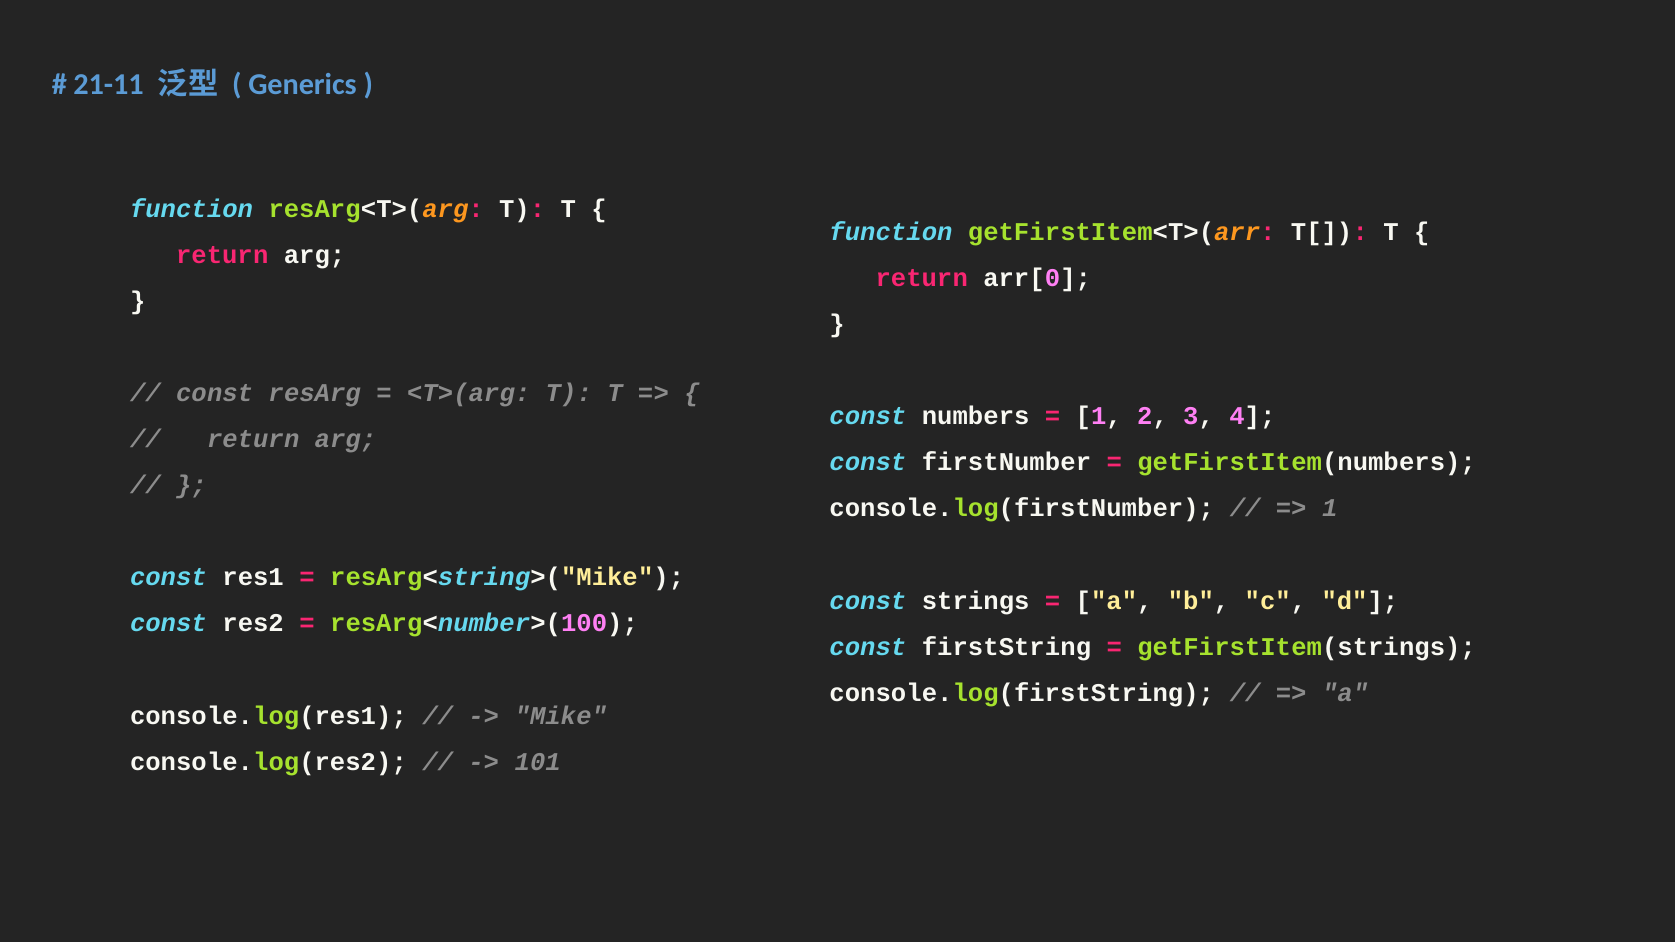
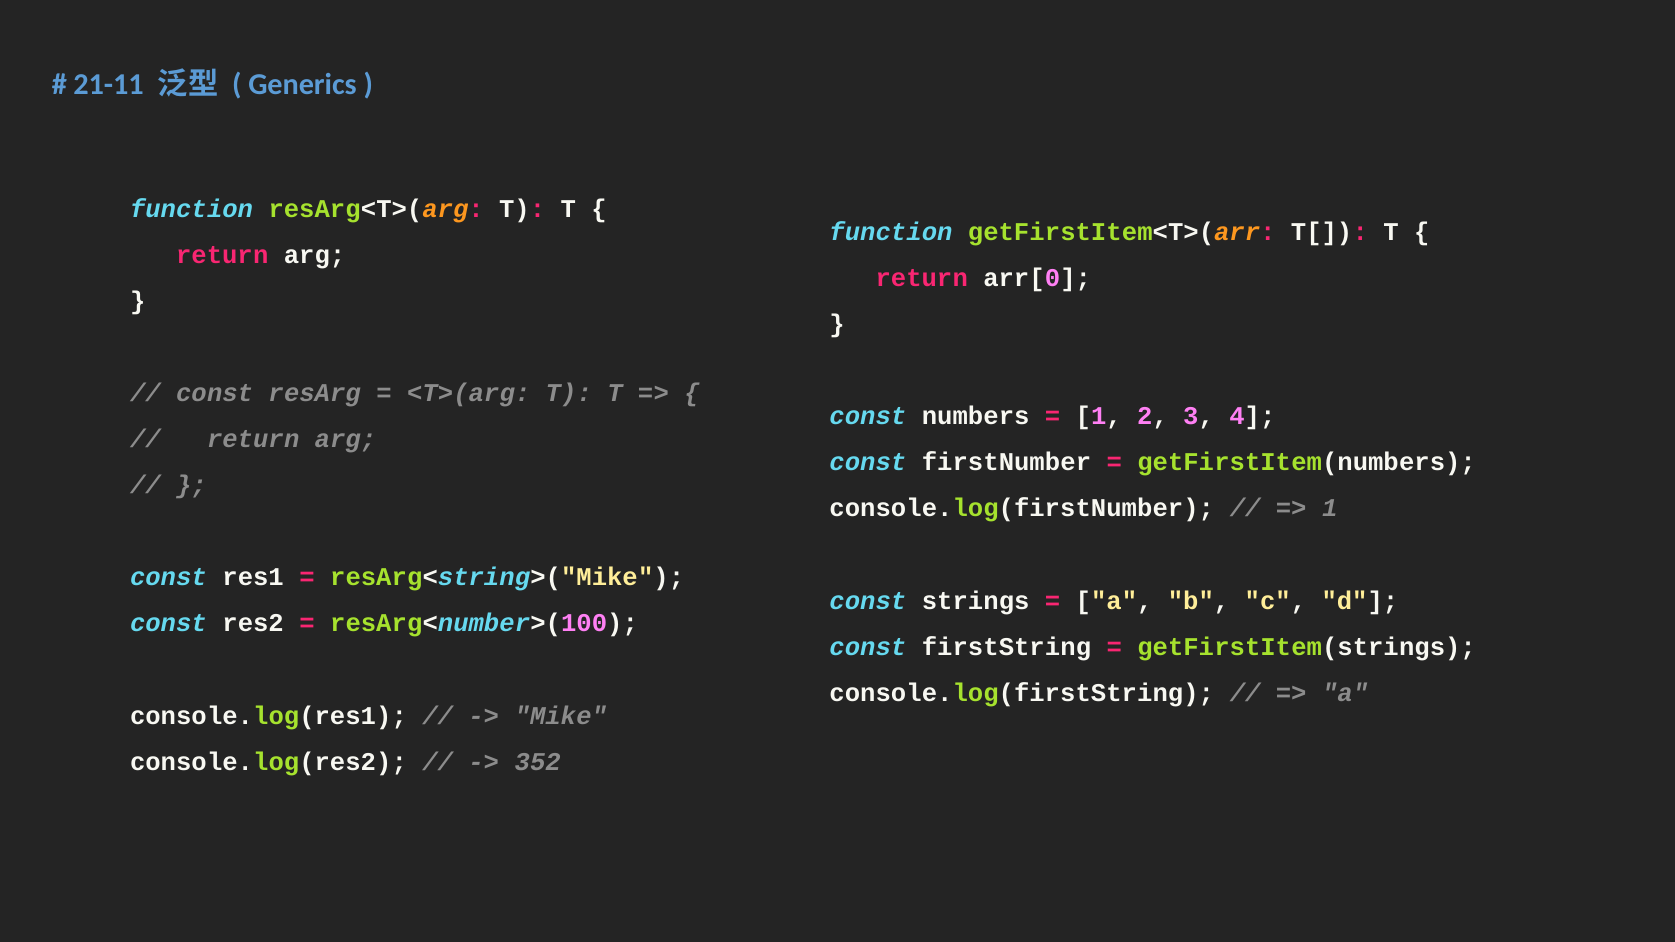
101: 101 -> 352 (538, 762)
